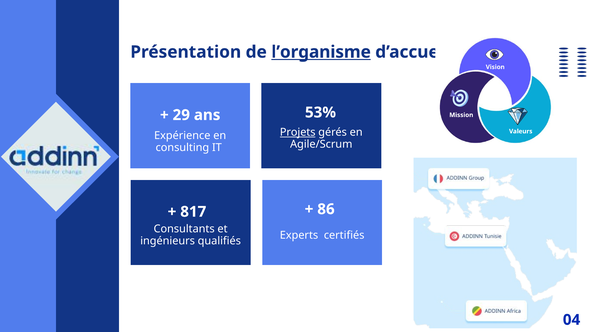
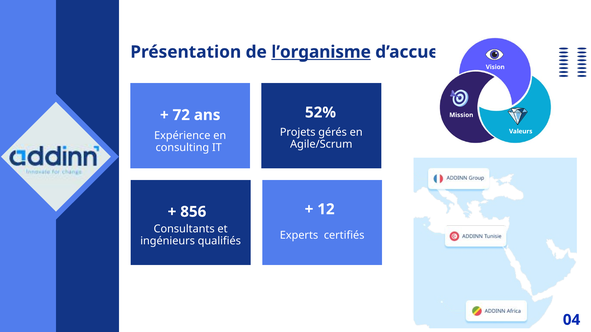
53%: 53% -> 52% (320, 113)
29: 29 -> 72 (181, 115)
Projets underline: present -> none (298, 132)
86: 86 -> 12 (326, 209)
817: 817 -> 856 (193, 212)
